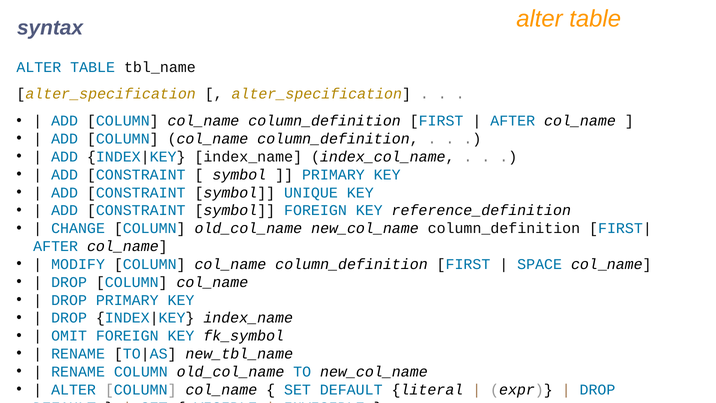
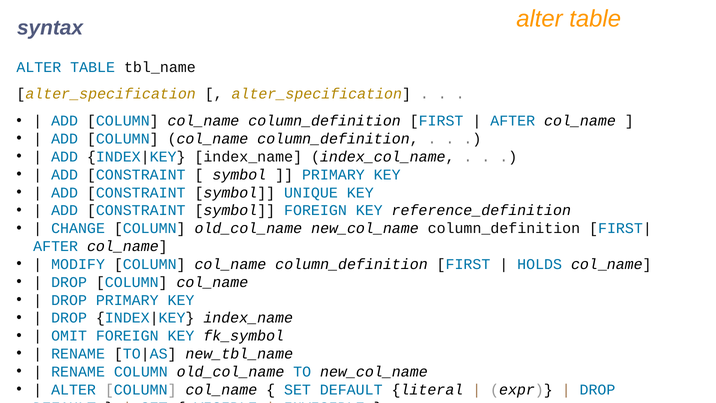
SPACE: SPACE -> HOLDS (540, 264)
